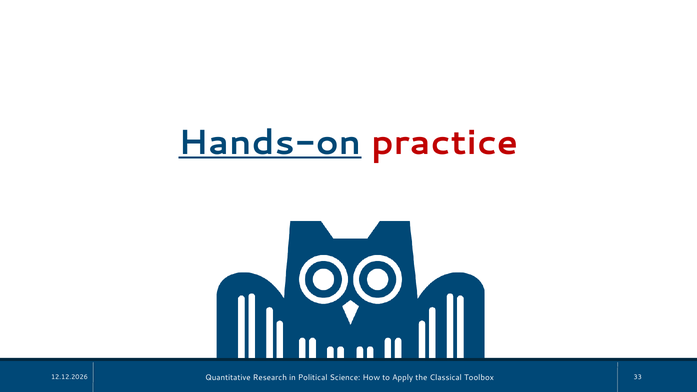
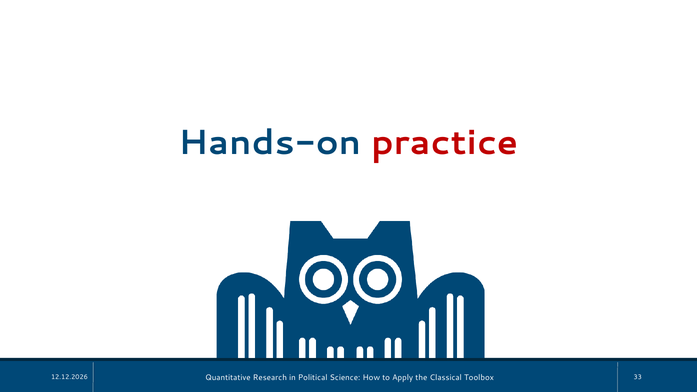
Hands-on underline: present -> none (270, 143)
